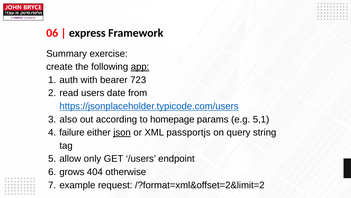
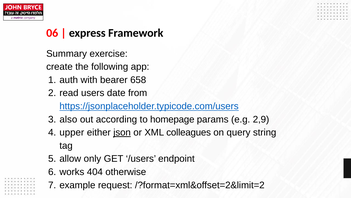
app underline: present -> none (140, 67)
723: 723 -> 658 (138, 80)
5,1: 5,1 -> 2,9 (261, 119)
failure: failure -> upper (72, 132)
passportjs: passportjs -> colleagues (189, 132)
grows: grows -> works (72, 171)
